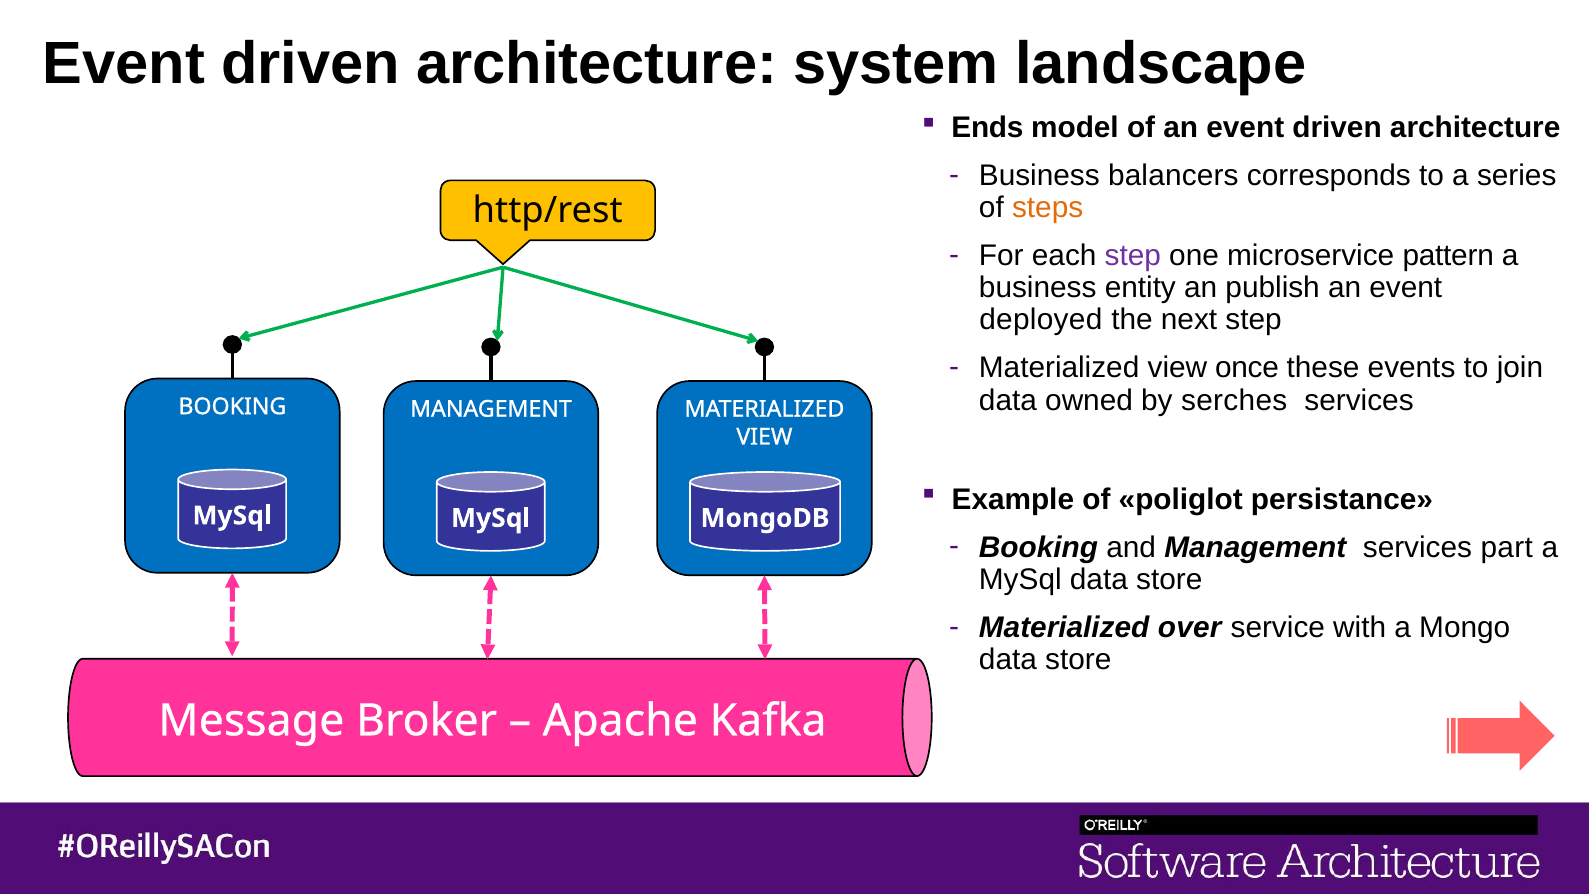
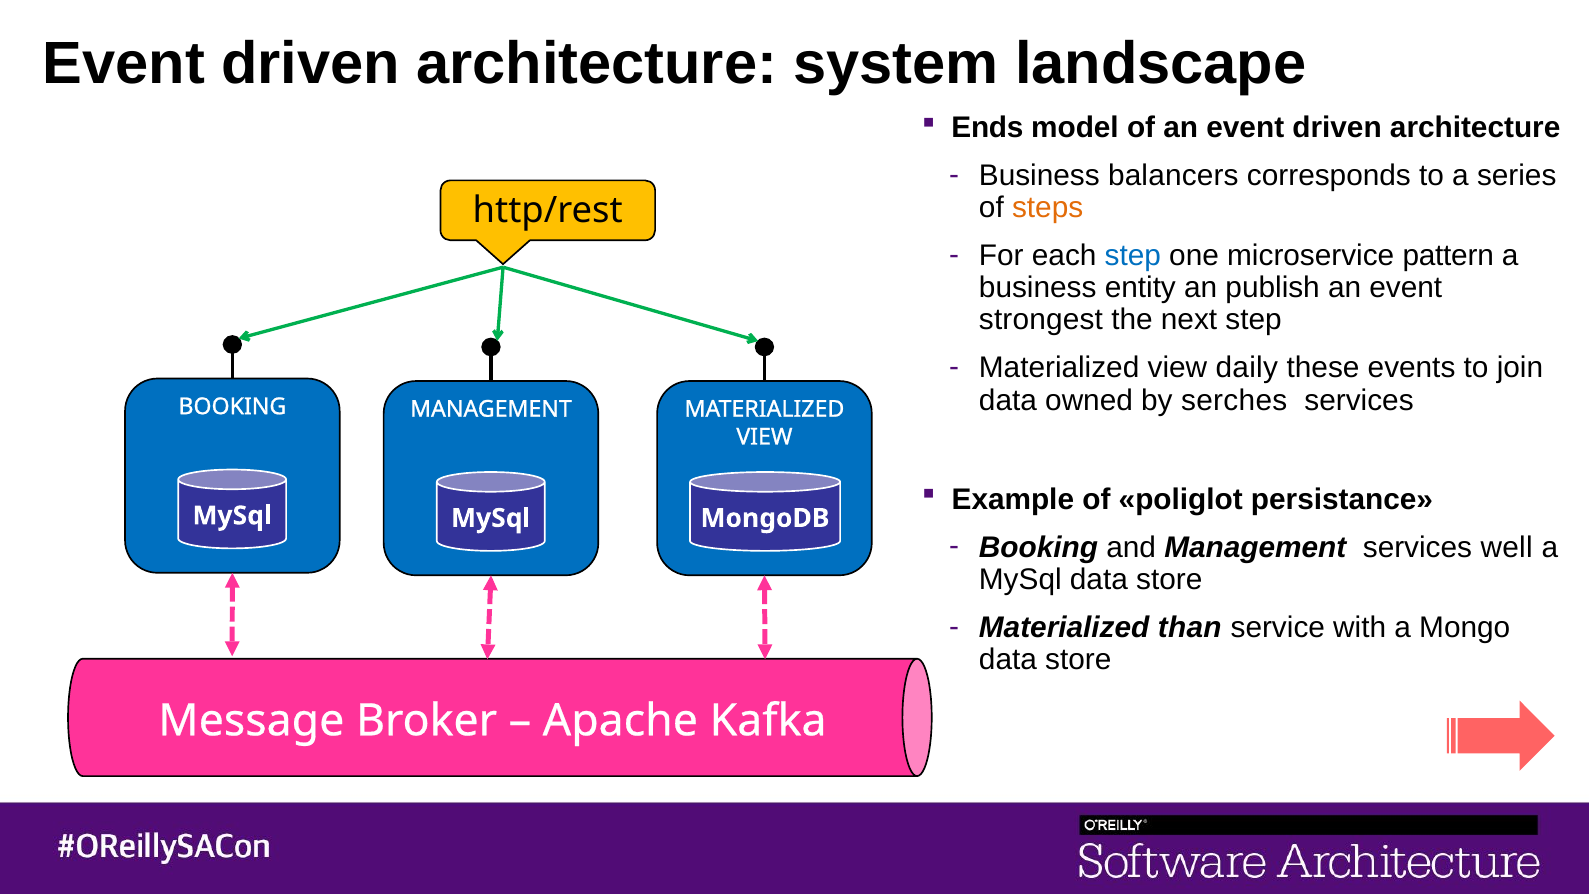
step colour: purple -> blue (1133, 256)
deployed: deployed -> strongest (1041, 320)
once: once -> daily (1247, 368)
part: part -> well (1507, 547)
over: over -> than (1190, 627)
